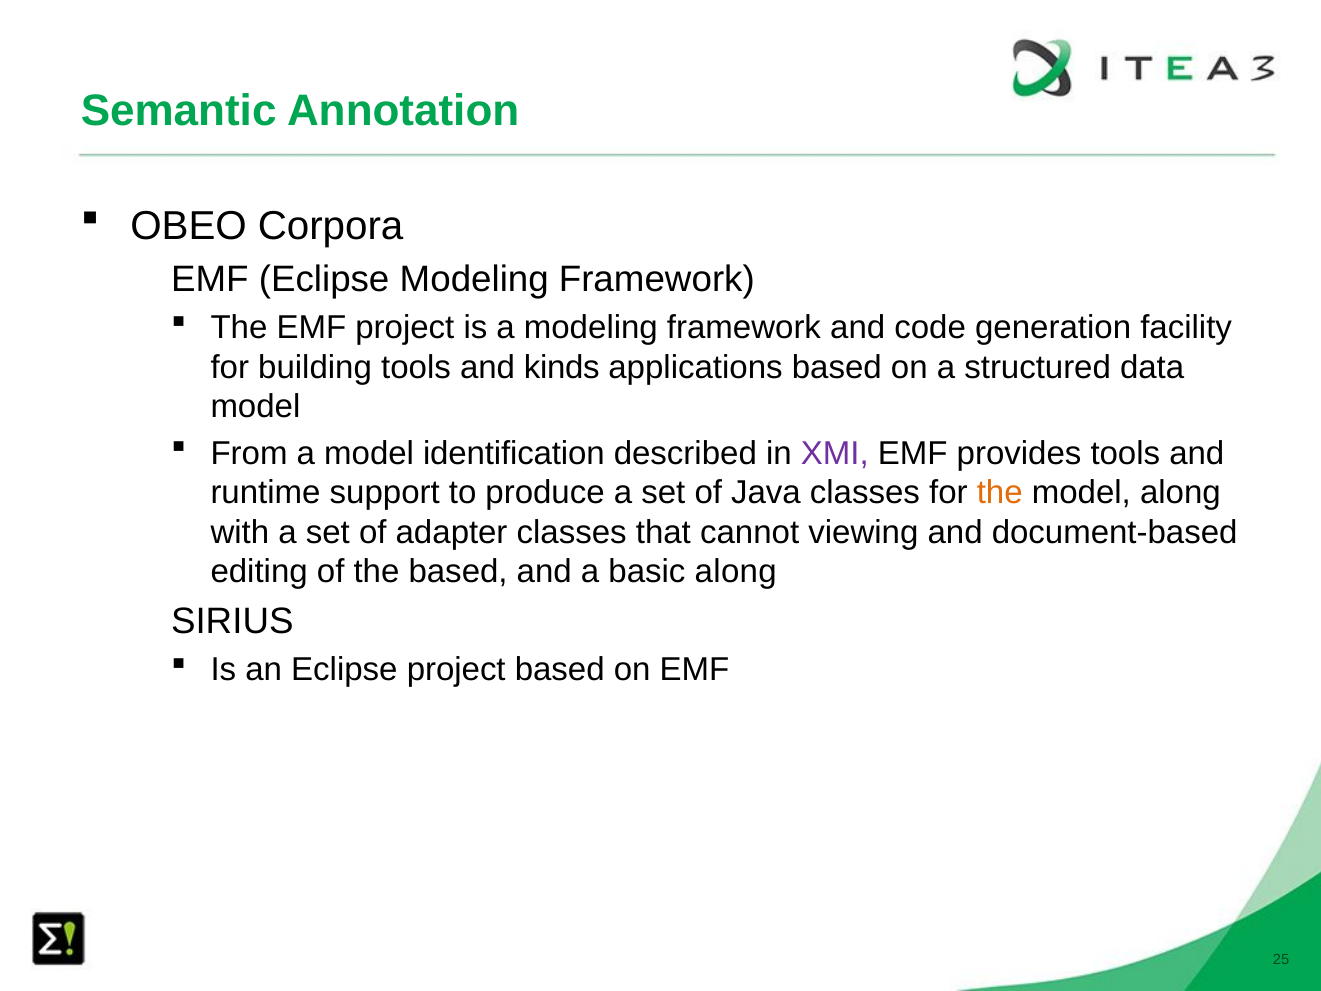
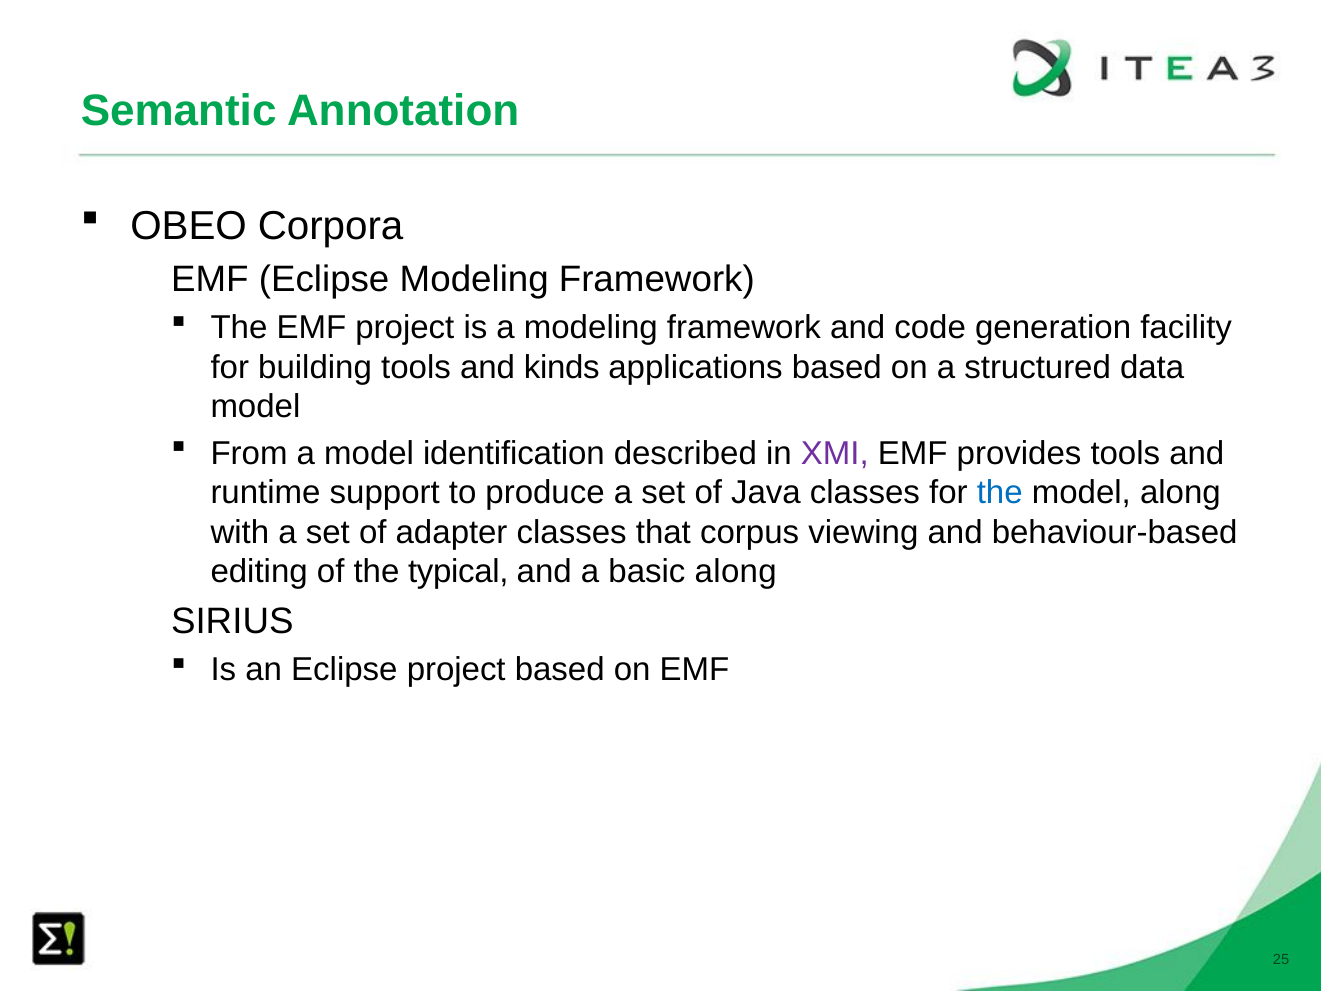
the colour: orange -> blue (1000, 493)
cannot: cannot -> corpus (750, 532)
document-based: document-based -> behaviour-based (1115, 532)
the based: based -> typical (458, 572)
